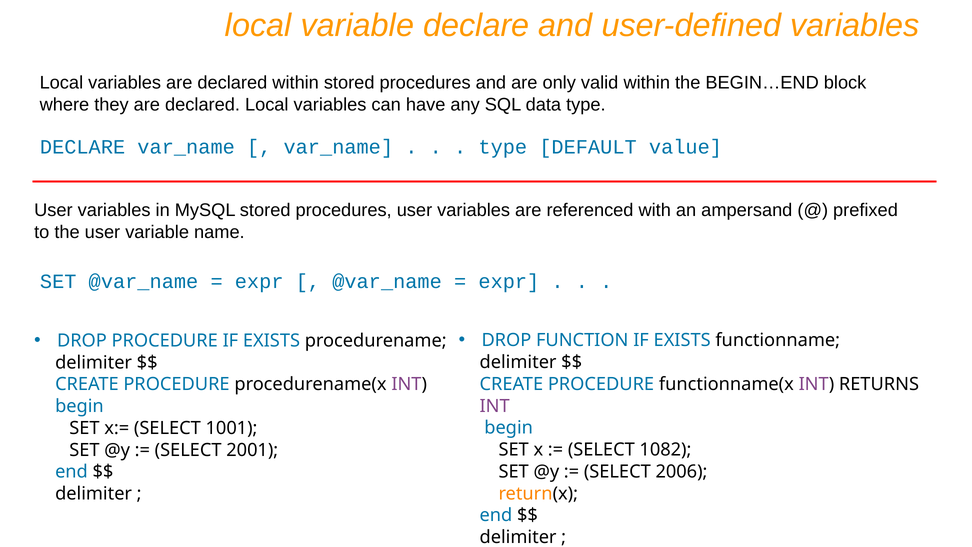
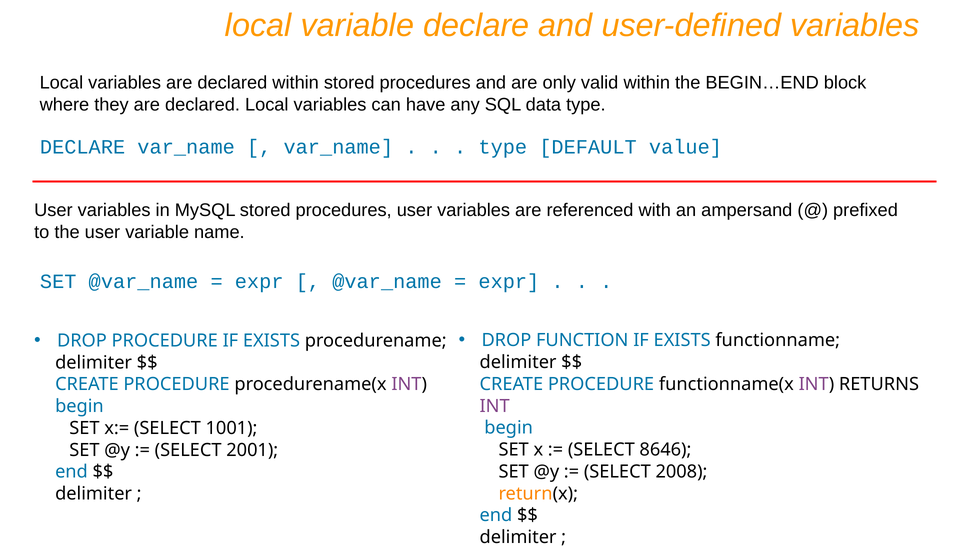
1082: 1082 -> 8646 (665, 450)
2006: 2006 -> 2008 (681, 471)
